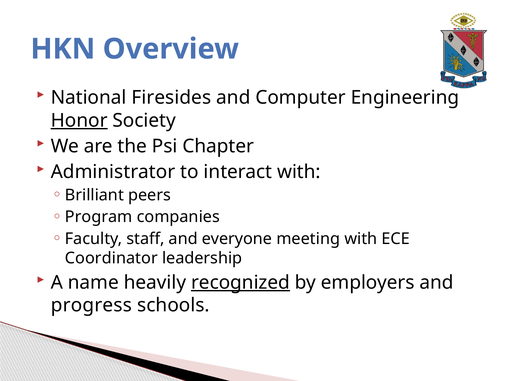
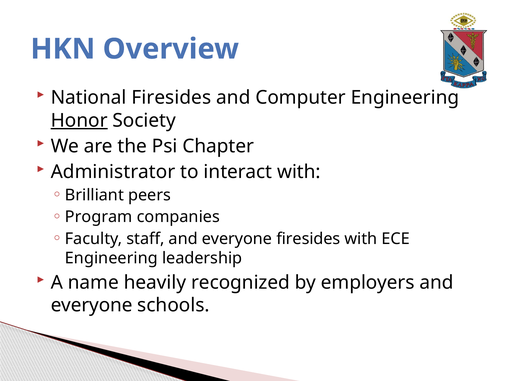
everyone meeting: meeting -> firesides (308, 239)
Coordinator: Coordinator -> Engineering (111, 258)
recognized underline: present -> none (241, 282)
progress: progress -> everyone (92, 305)
